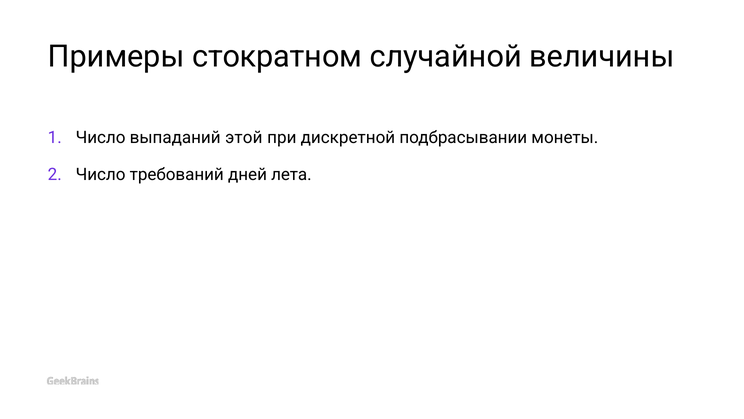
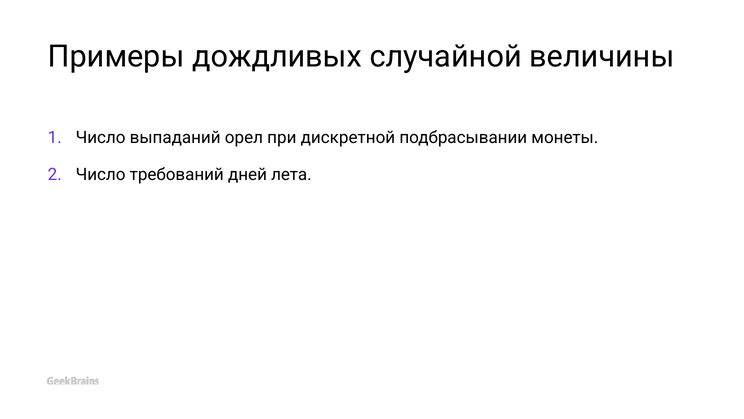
стократном: стократном -> дождливых (277, 56)
этой: этой -> орел (244, 138)
